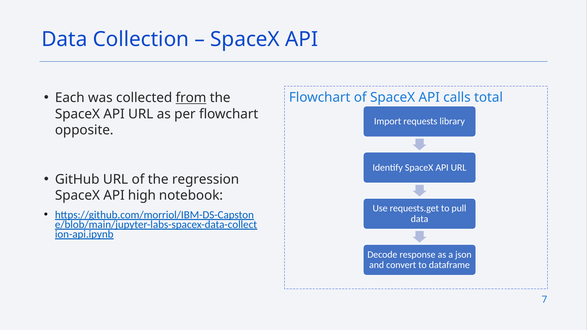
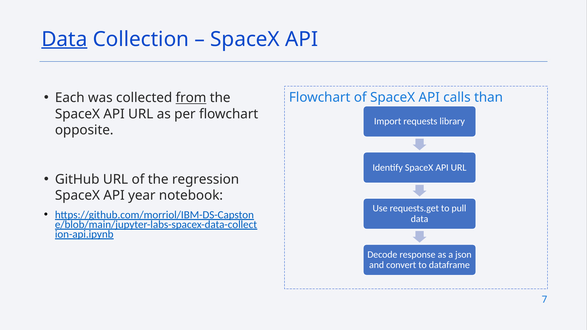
Data underline: none -> present (64, 39)
total: total -> than (489, 97)
high: high -> year (142, 196)
